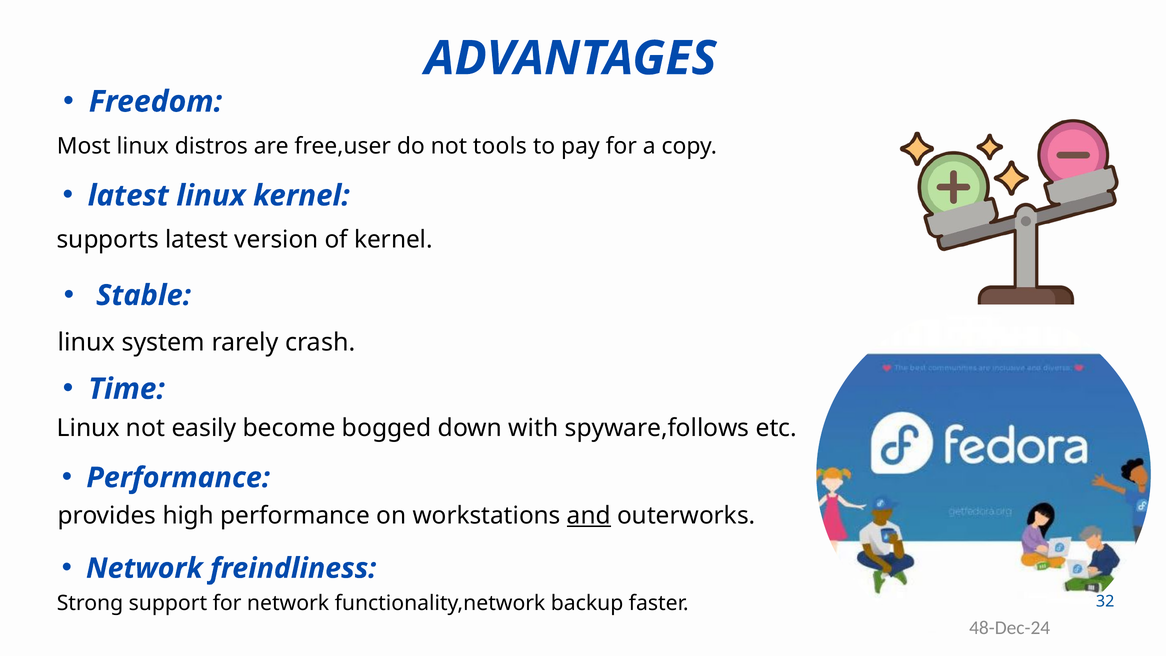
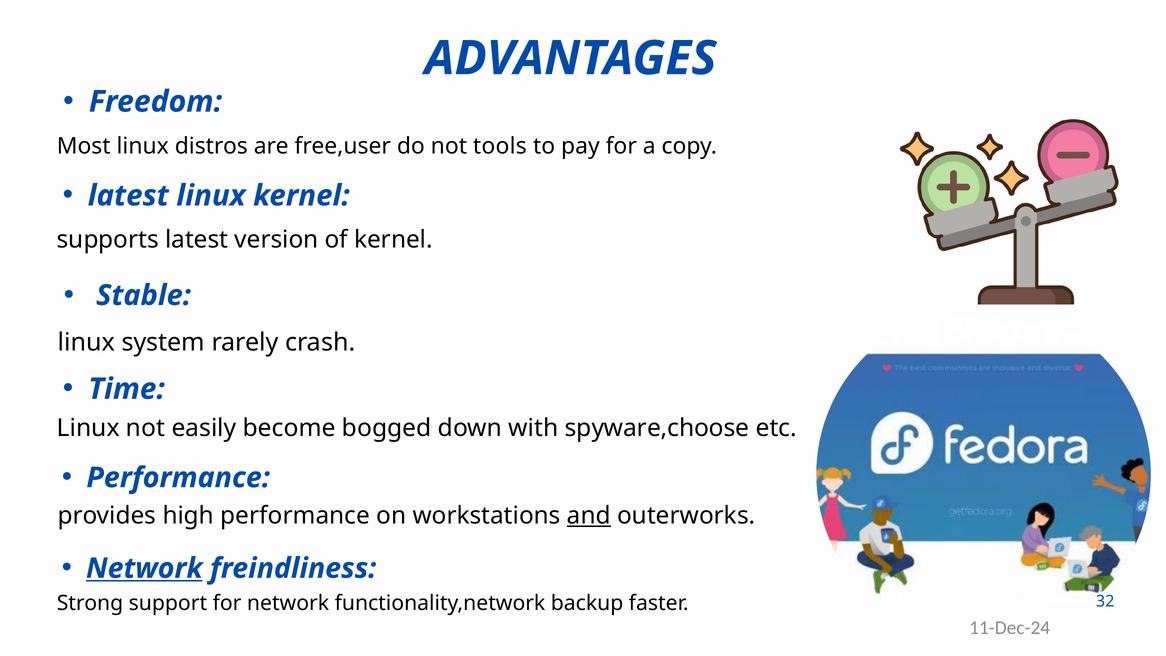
spyware,follows: spyware,follows -> spyware,choose (657, 428)
Network underline: none -> present (144, 568)
48-Dec-24: 48-Dec-24 -> 11-Dec-24 (1010, 628)
